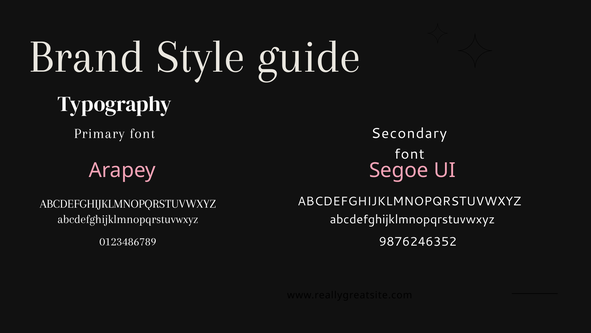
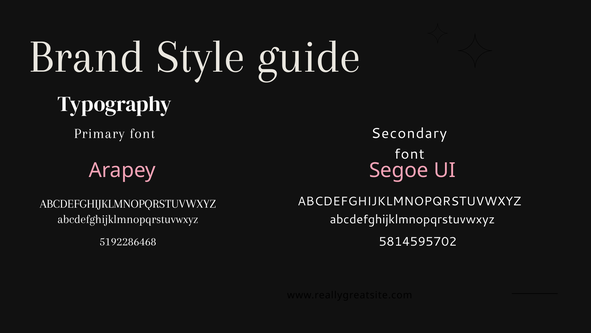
0123486789: 0123486789 -> 5192286468 (128, 241)
9876246352: 9876246352 -> 5814595702 (418, 241)
